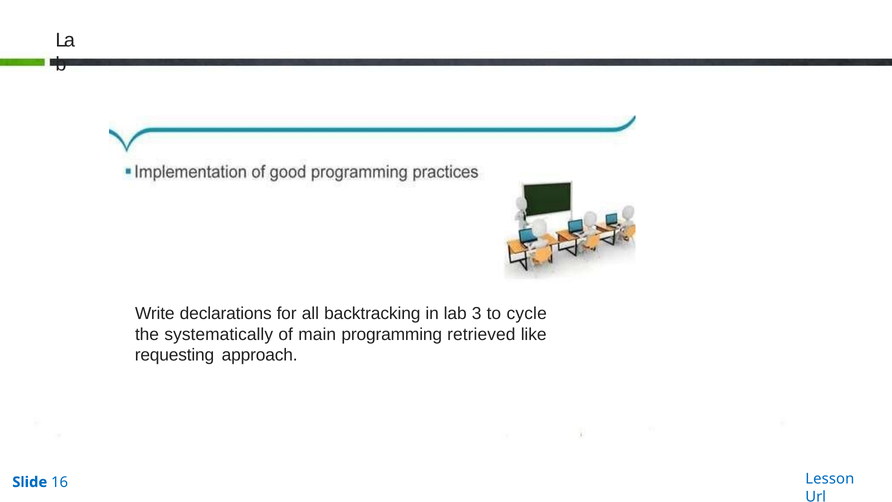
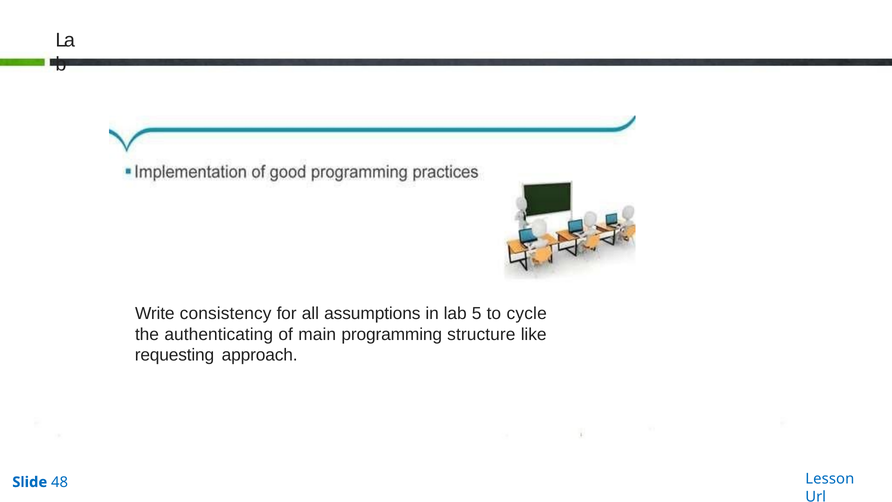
declarations: declarations -> consistency (226, 314)
backtracking: backtracking -> assumptions (372, 314)
3: 3 -> 5 (477, 314)
systematically: systematically -> authenticating (219, 335)
retrieved: retrieved -> structure (481, 335)
16: 16 -> 48 (60, 483)
